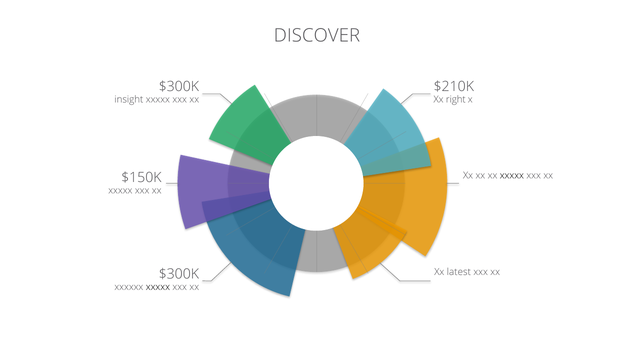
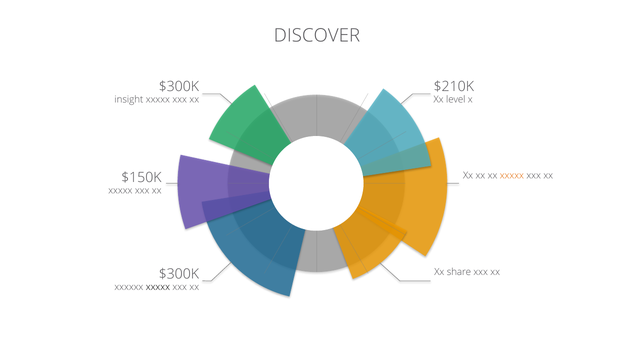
right: right -> level (456, 99)
xxxxx colour: black -> orange (512, 175)
latest: latest -> share (459, 272)
